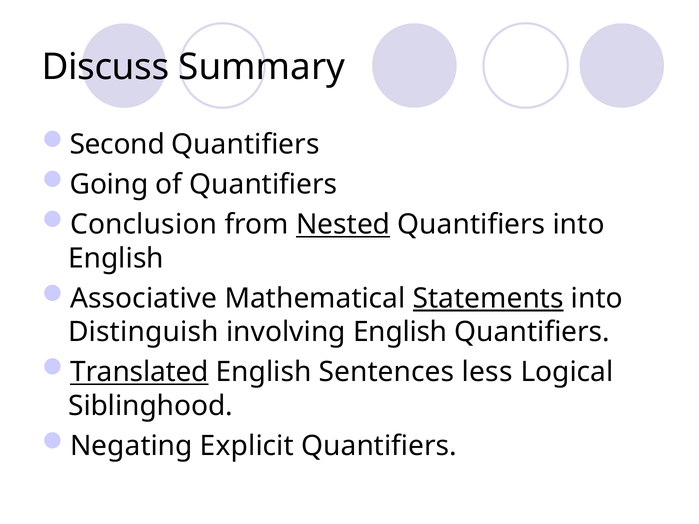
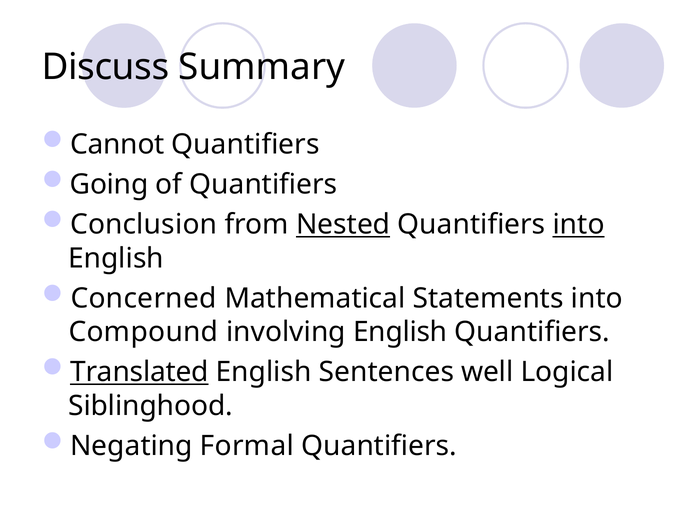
Second: Second -> Cannot (117, 145)
into underline: none -> present (579, 225)
Associative: Associative -> Concerned (144, 299)
Statements underline: present -> none (488, 299)
Distinguish: Distinguish -> Compound (143, 332)
less: less -> well (487, 372)
Explicit: Explicit -> Formal (247, 446)
